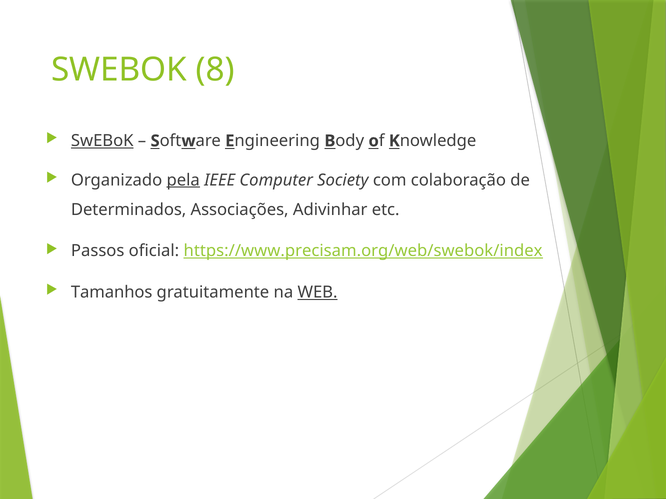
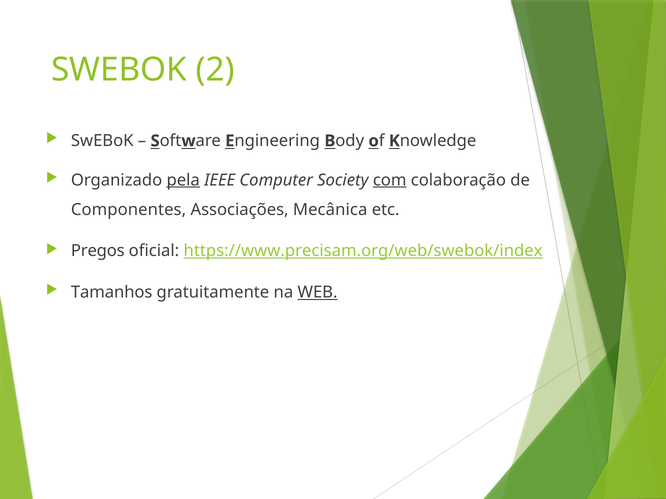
8: 8 -> 2 (215, 70)
SwEBoK underline: present -> none (102, 141)
com underline: none -> present (390, 180)
Determinados: Determinados -> Componentes (129, 210)
Adivinhar: Adivinhar -> Mecânica (330, 210)
Passos: Passos -> Pregos (98, 251)
